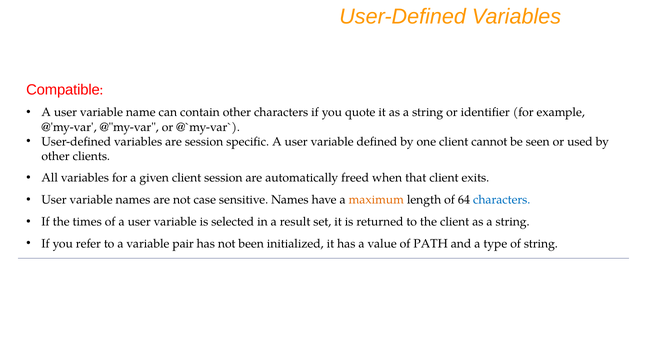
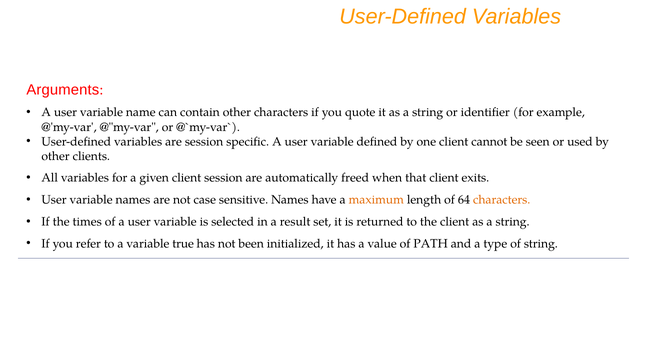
Compatible: Compatible -> Arguments (63, 90)
characters colour: blue -> orange (502, 200)
pair: pair -> true (183, 243)
